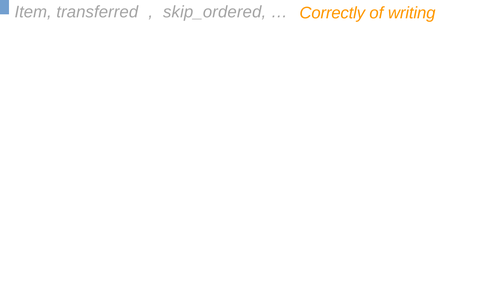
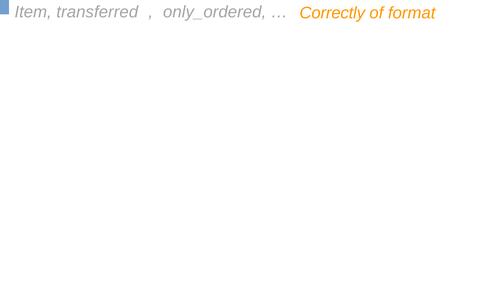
skip_ordered: skip_ordered -> only_ordered (215, 12)
writing: writing -> format (412, 13)
